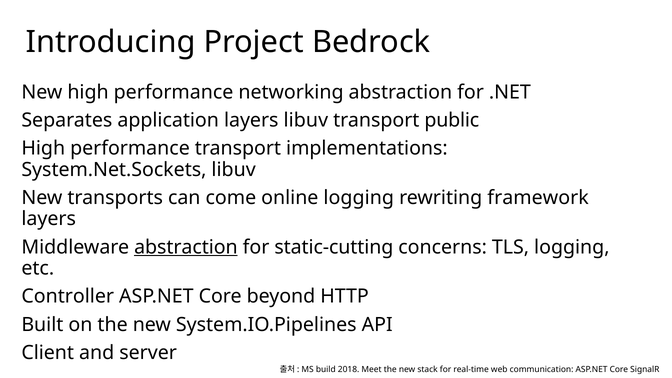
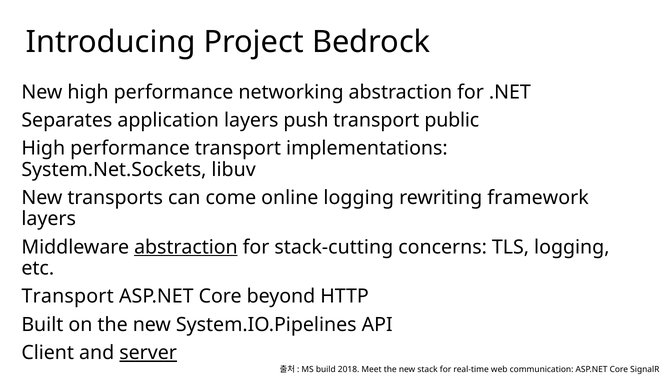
layers libuv: libuv -> push (306, 120)
static-cutting: static-cutting -> stack-cutting (334, 247)
Controller: Controller -> Transport (68, 296)
server underline: none -> present (148, 353)
